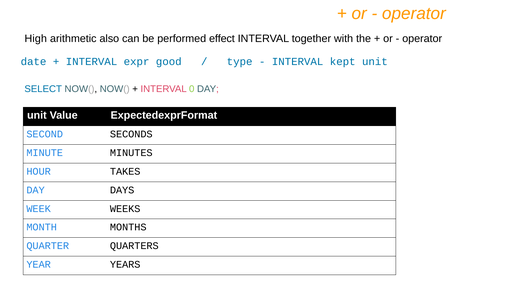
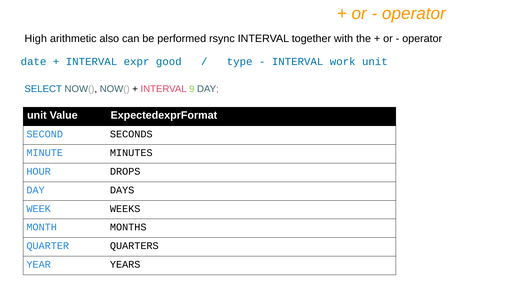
effect: effect -> rsync (222, 39)
kept: kept -> work (343, 62)
0: 0 -> 9 (192, 89)
TAKES: TAKES -> DROPS (125, 171)
